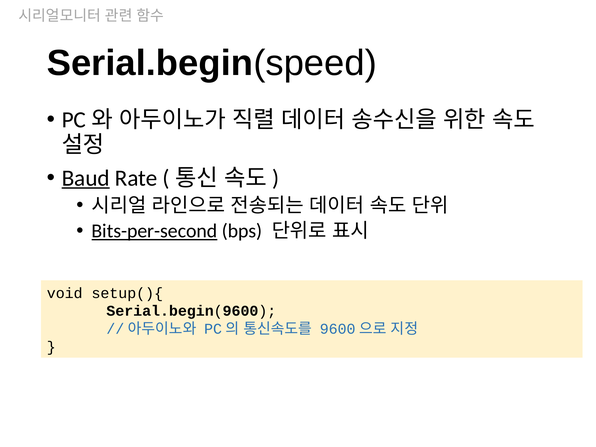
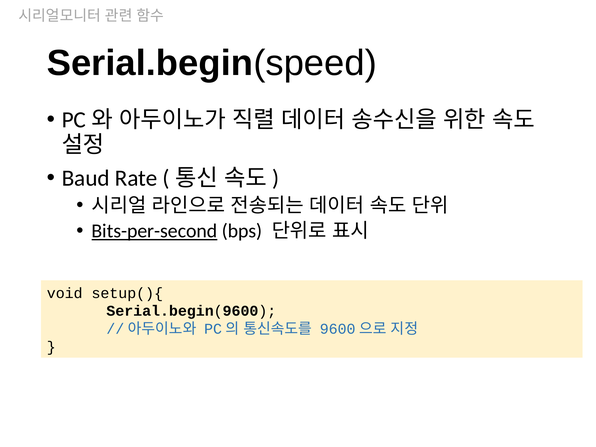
Baud underline: present -> none (86, 178)
